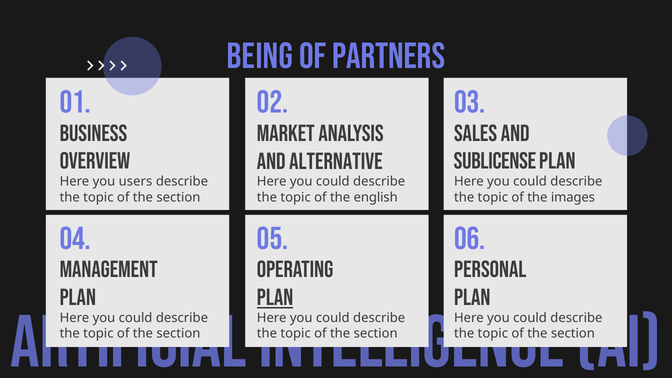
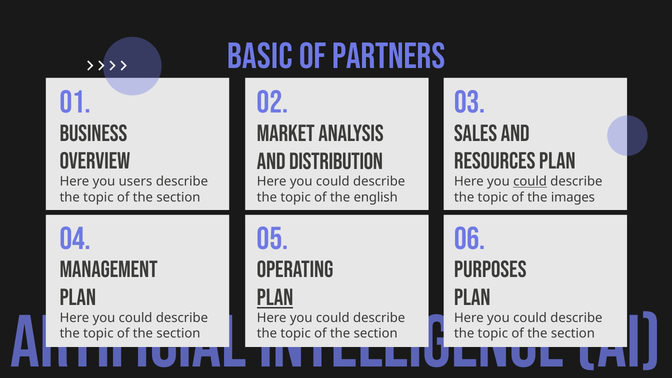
BEING: BEING -> BASIC (260, 56)
Sublicense: Sublicense -> Resources (495, 161)
Alternative: Alternative -> Distribution (336, 161)
could underline: none -> present (530, 182)
Personal: Personal -> Purposes (490, 270)
